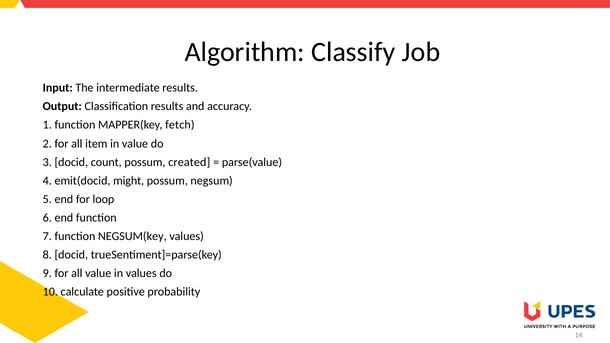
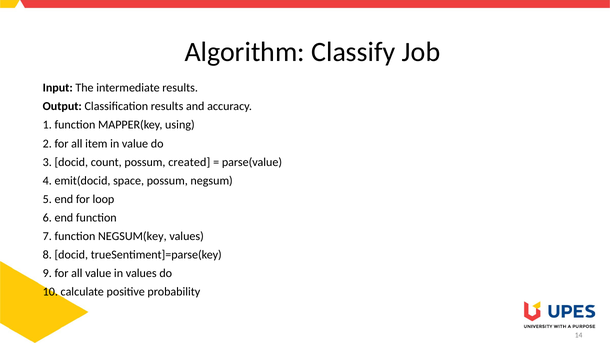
fetch: fetch -> using (180, 125)
might: might -> space (129, 181)
